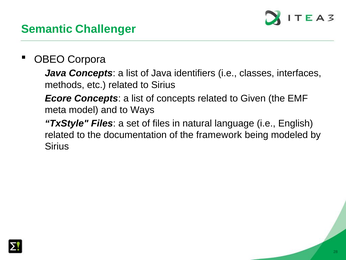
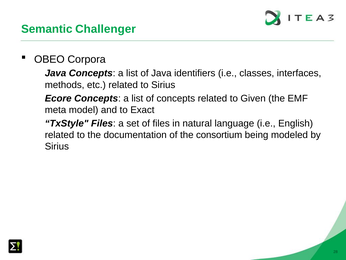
Ways: Ways -> Exact (142, 110)
framework: framework -> consortium (219, 135)
